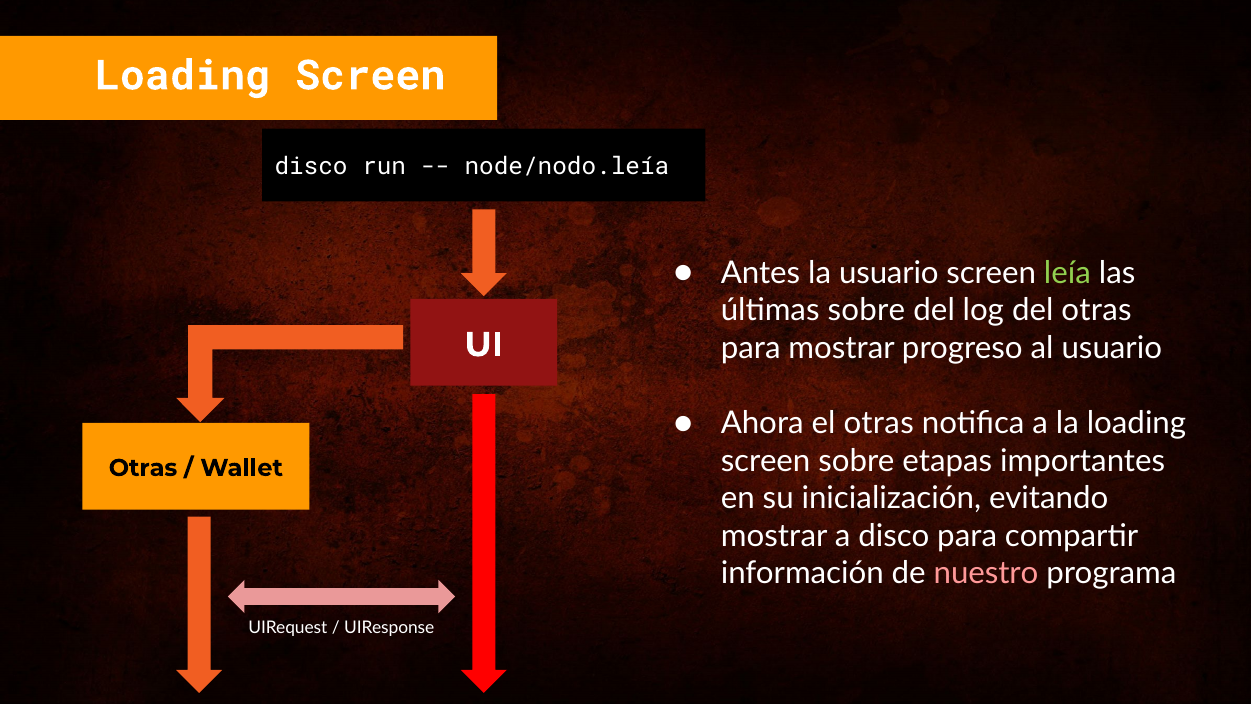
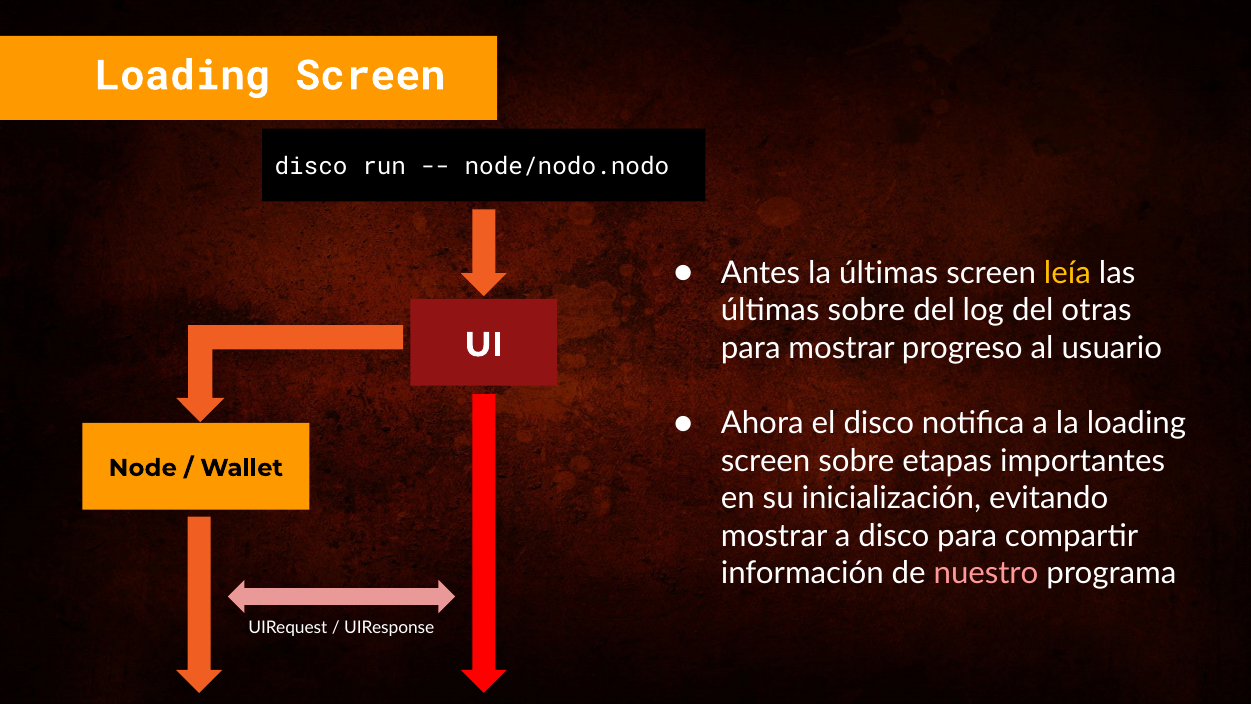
node/nodo.leía: node/nodo.leía -> node/nodo.nodo (567, 167)
la usuario: usuario -> últimas (889, 273)
leía colour: light green -> yellow (1067, 273)
el otras: otras -> disco (879, 423)
Otras: Otras -> Node (143, 468)
